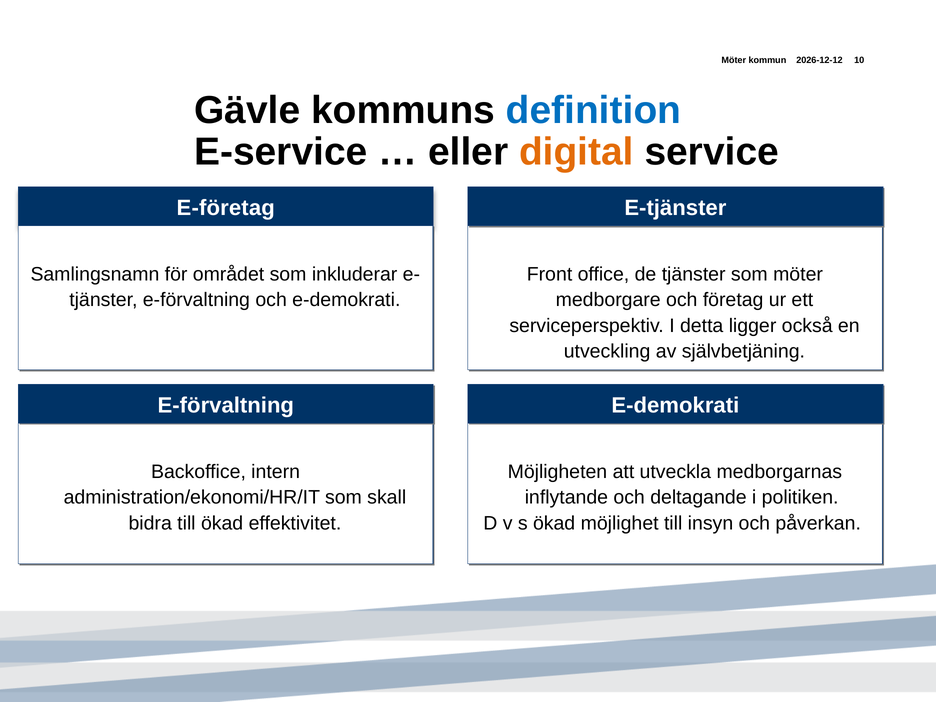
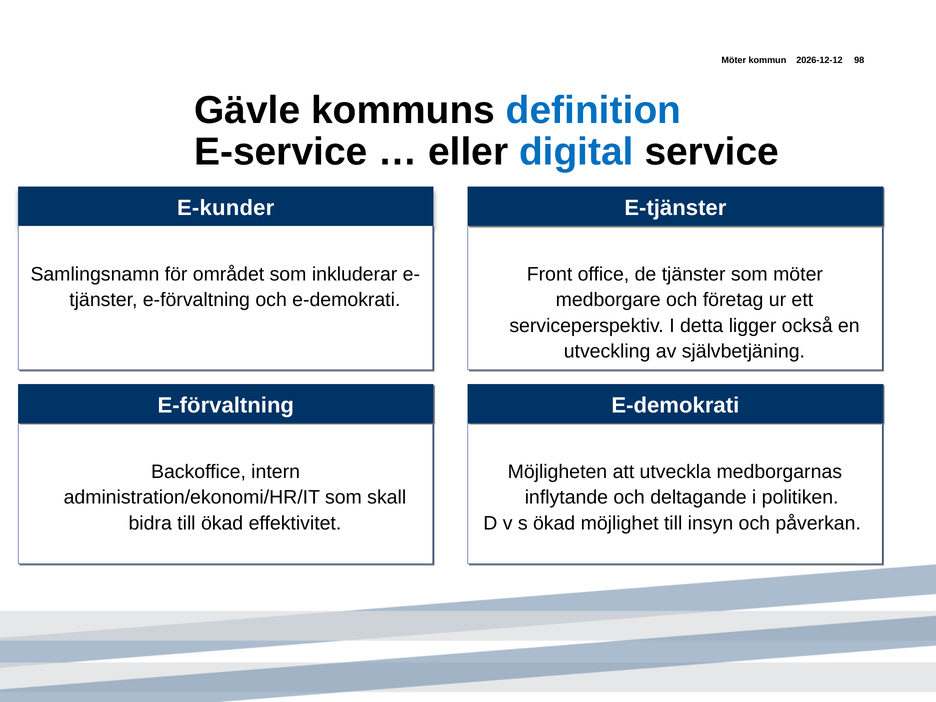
10: 10 -> 98 (859, 60)
digital colour: orange -> blue (576, 152)
E-företag: E-företag -> E-kunder (226, 208)
